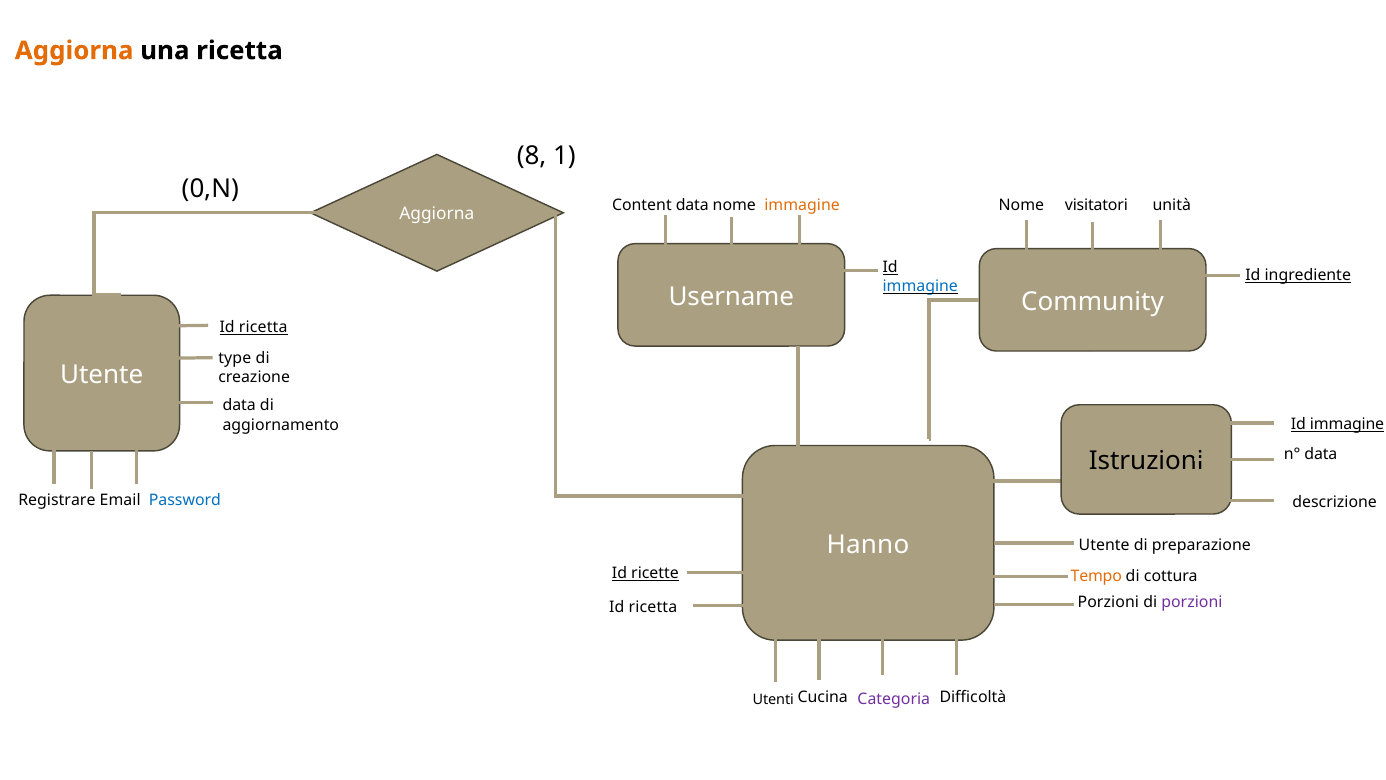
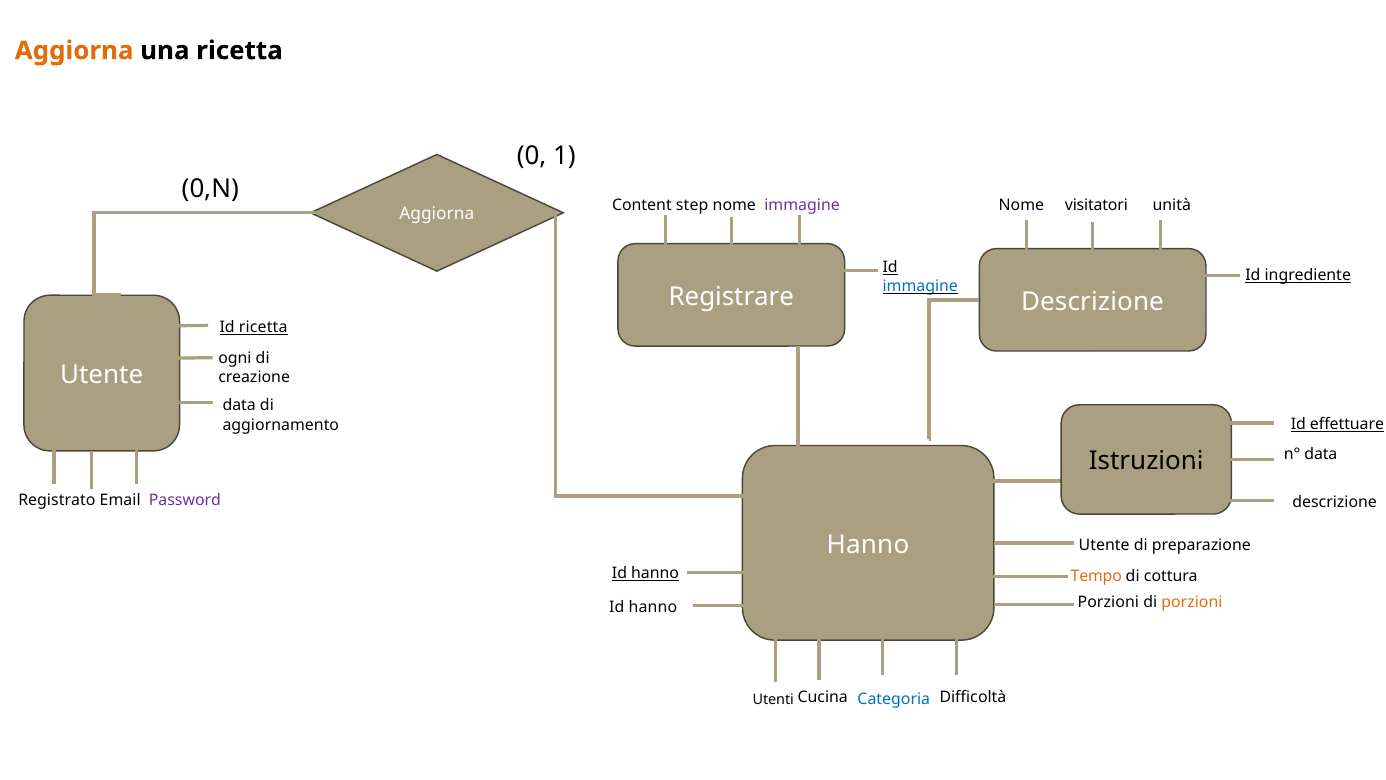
8: 8 -> 0 (532, 156)
Content data: data -> step (692, 205)
immagine colour: orange -> purple (802, 205)
Username: Username -> Registrare (731, 296)
Community: Community -> Descrizione (1092, 301)
type: type -> ogni (235, 358)
immagine: immagine -> effettuare (1347, 424)
Registrare: Registrare -> Registrato (57, 500)
Password colour: blue -> purple (185, 500)
ricette: ricette -> hanno (655, 573)
porzioni colour: purple -> orange (1192, 602)
ricetta: ricetta -> hanno (653, 607)
Categoria colour: purple -> blue (894, 699)
